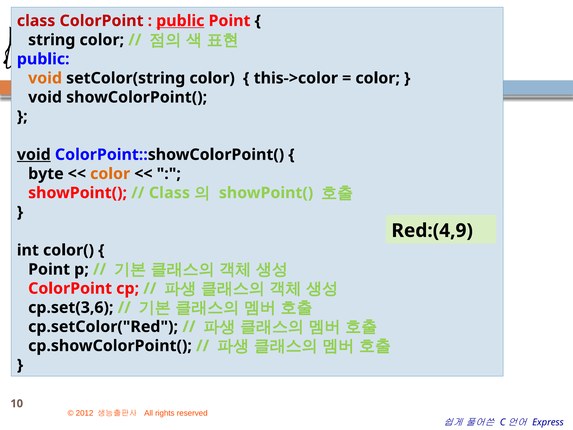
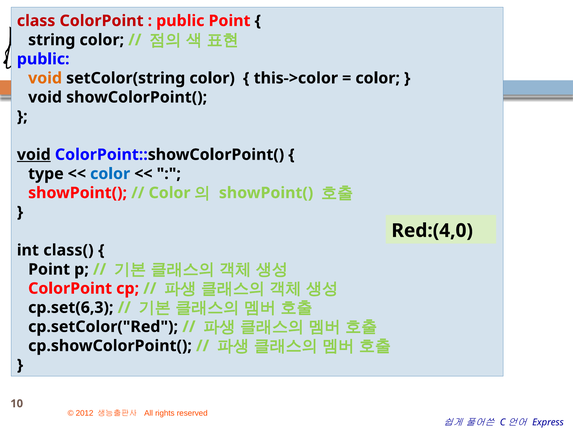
public underline: present -> none (180, 21)
byte: byte -> type (46, 174)
color colour: orange -> blue (110, 174)
Class: Class -> Color (170, 193)
Red:(4,9: Red:(4,9 -> Red:(4,0 (432, 230)
color(: color( -> class( (68, 250)
cp.set(3,6: cp.set(3,6 -> cp.set(6,3 (71, 307)
